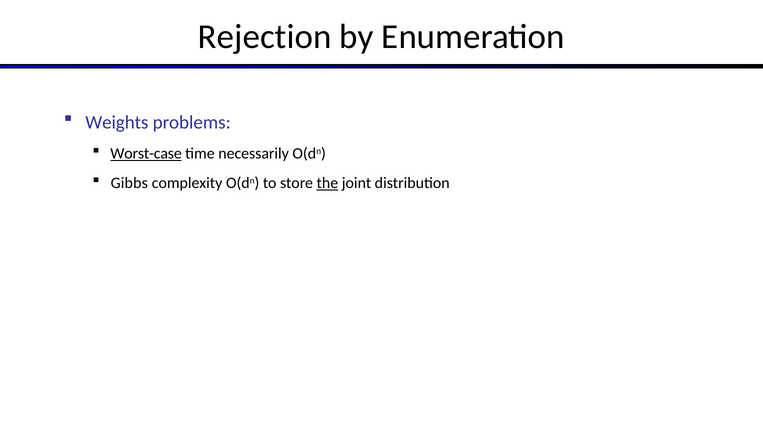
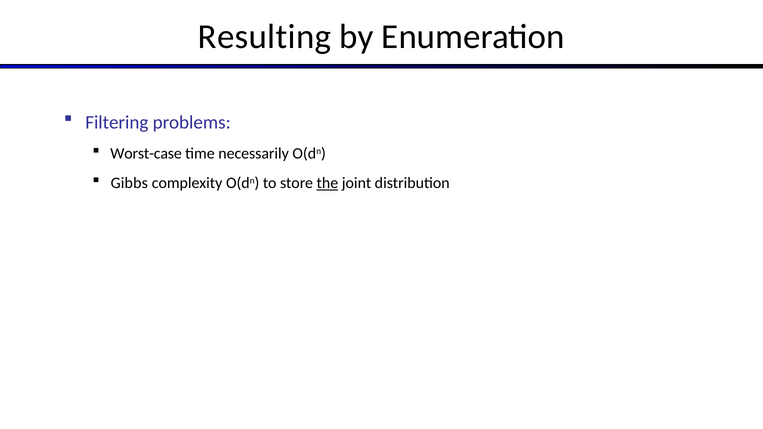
Rejection: Rejection -> Resulting (265, 37)
Weights: Weights -> Filtering (117, 122)
Worst-case underline: present -> none (146, 154)
